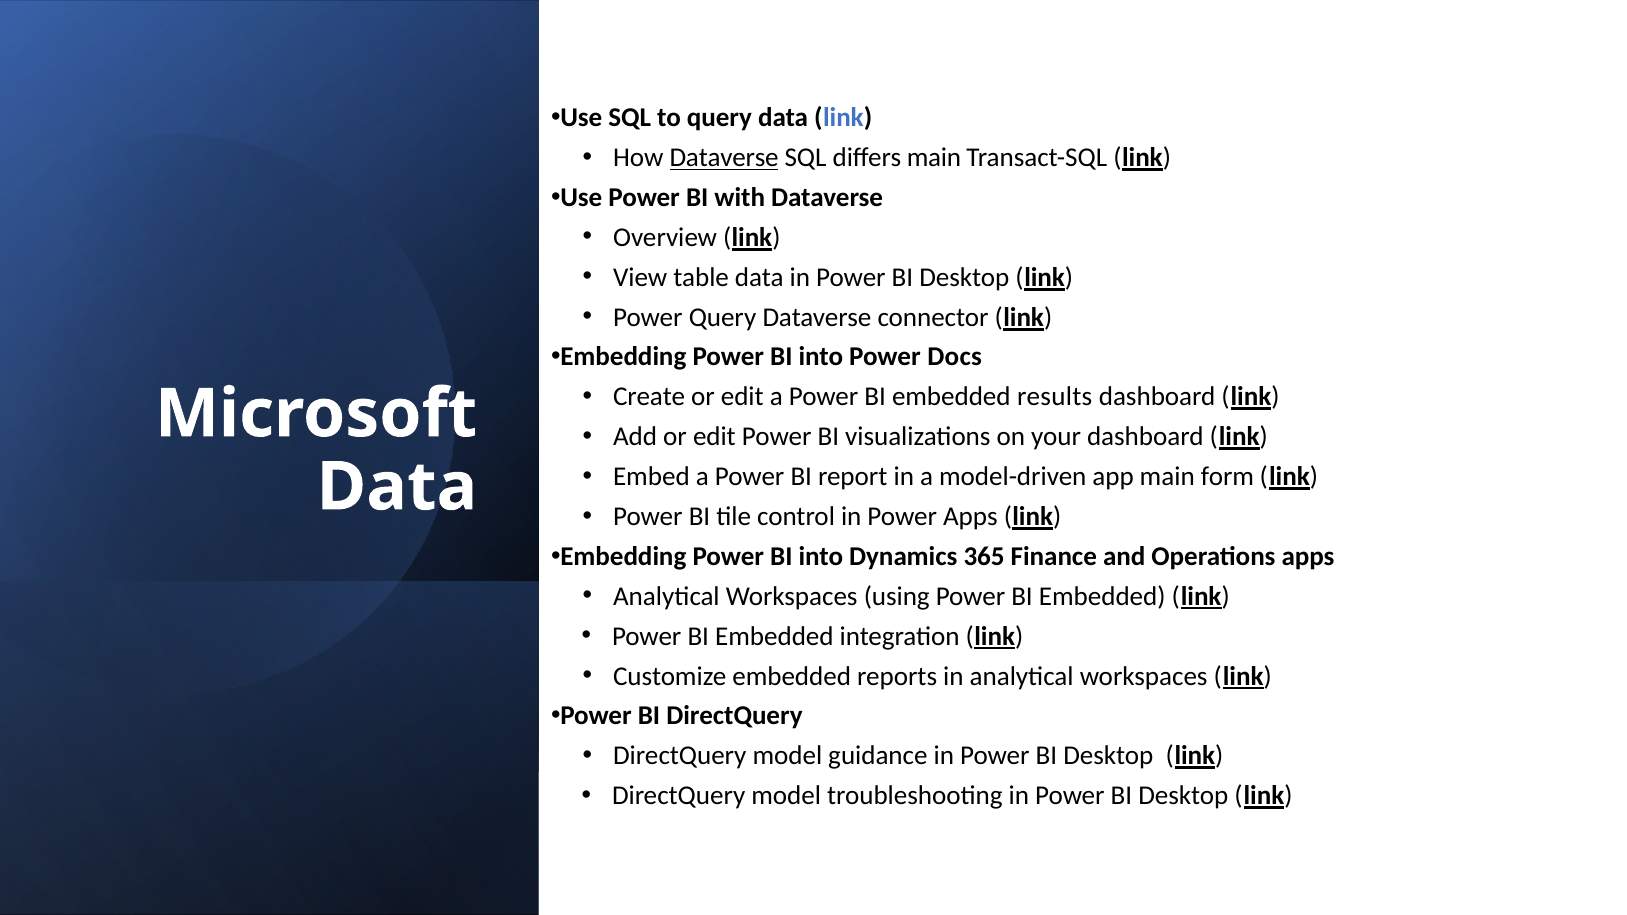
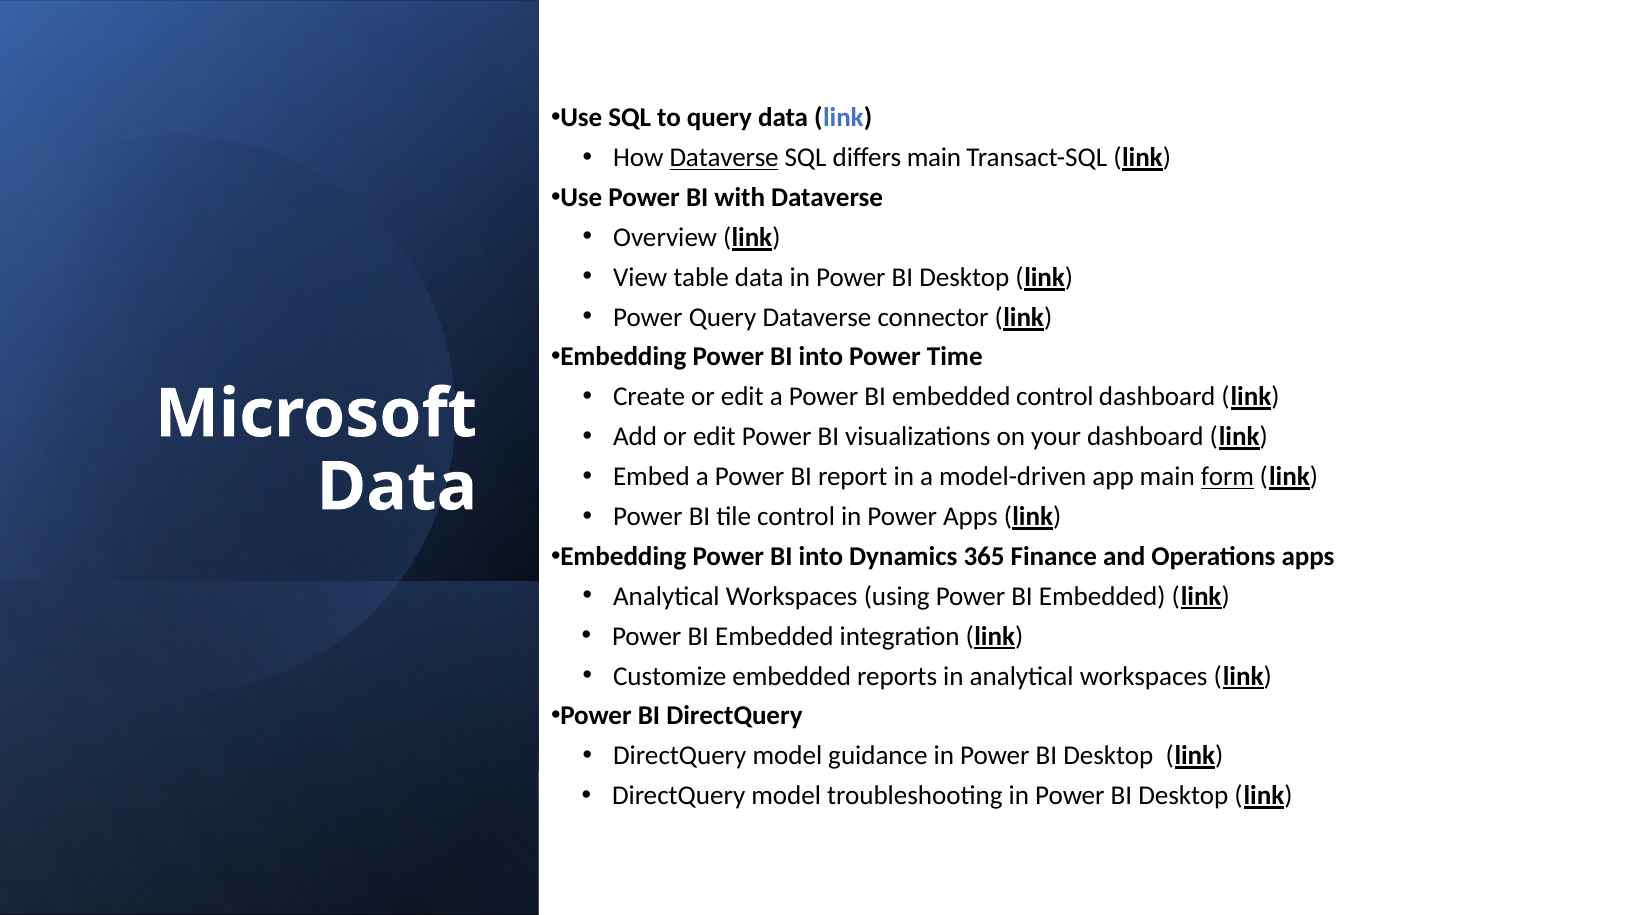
Docs: Docs -> Time (955, 357)
embedded results: results -> control (1055, 397)
form underline: none -> present (1227, 477)
